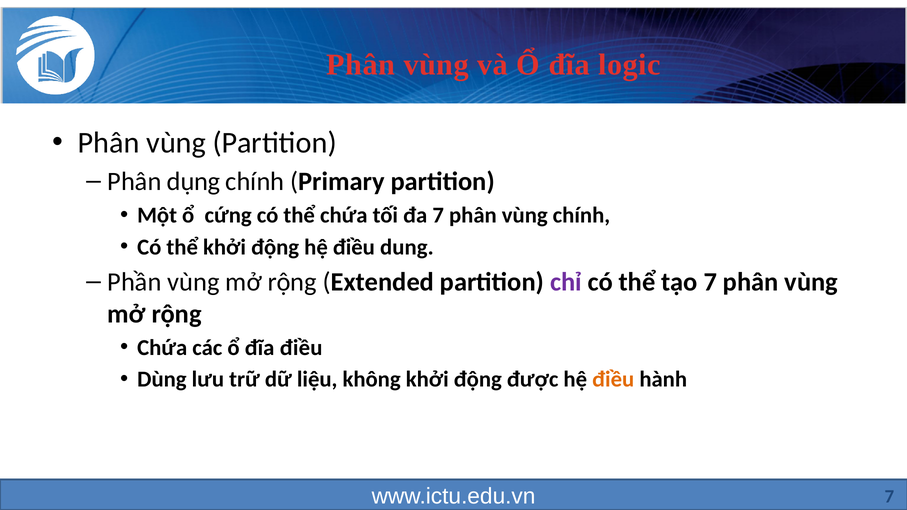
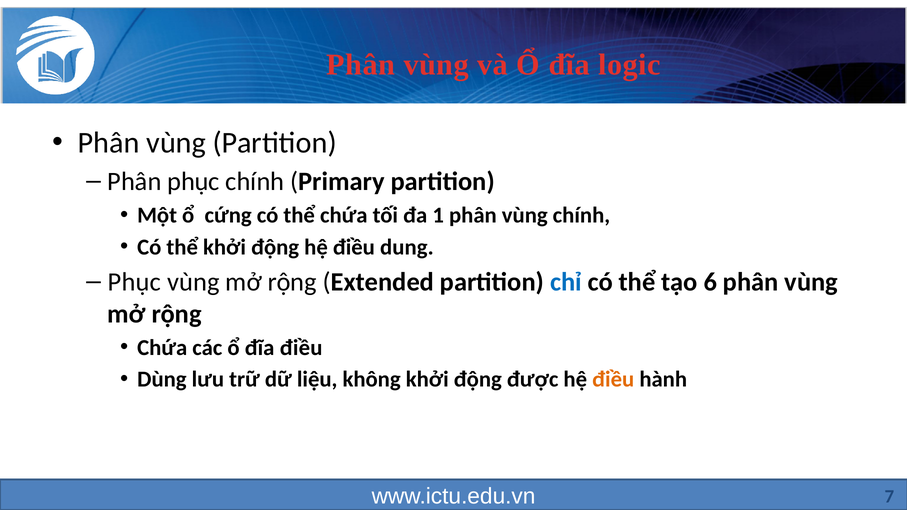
Phân dụng: dụng -> phục (194, 182)
đa 7: 7 -> 1 (438, 216)
Phần: Phần -> Phục (134, 282)
chỉ colour: purple -> blue (566, 282)
tạo 7: 7 -> 6 (710, 282)
